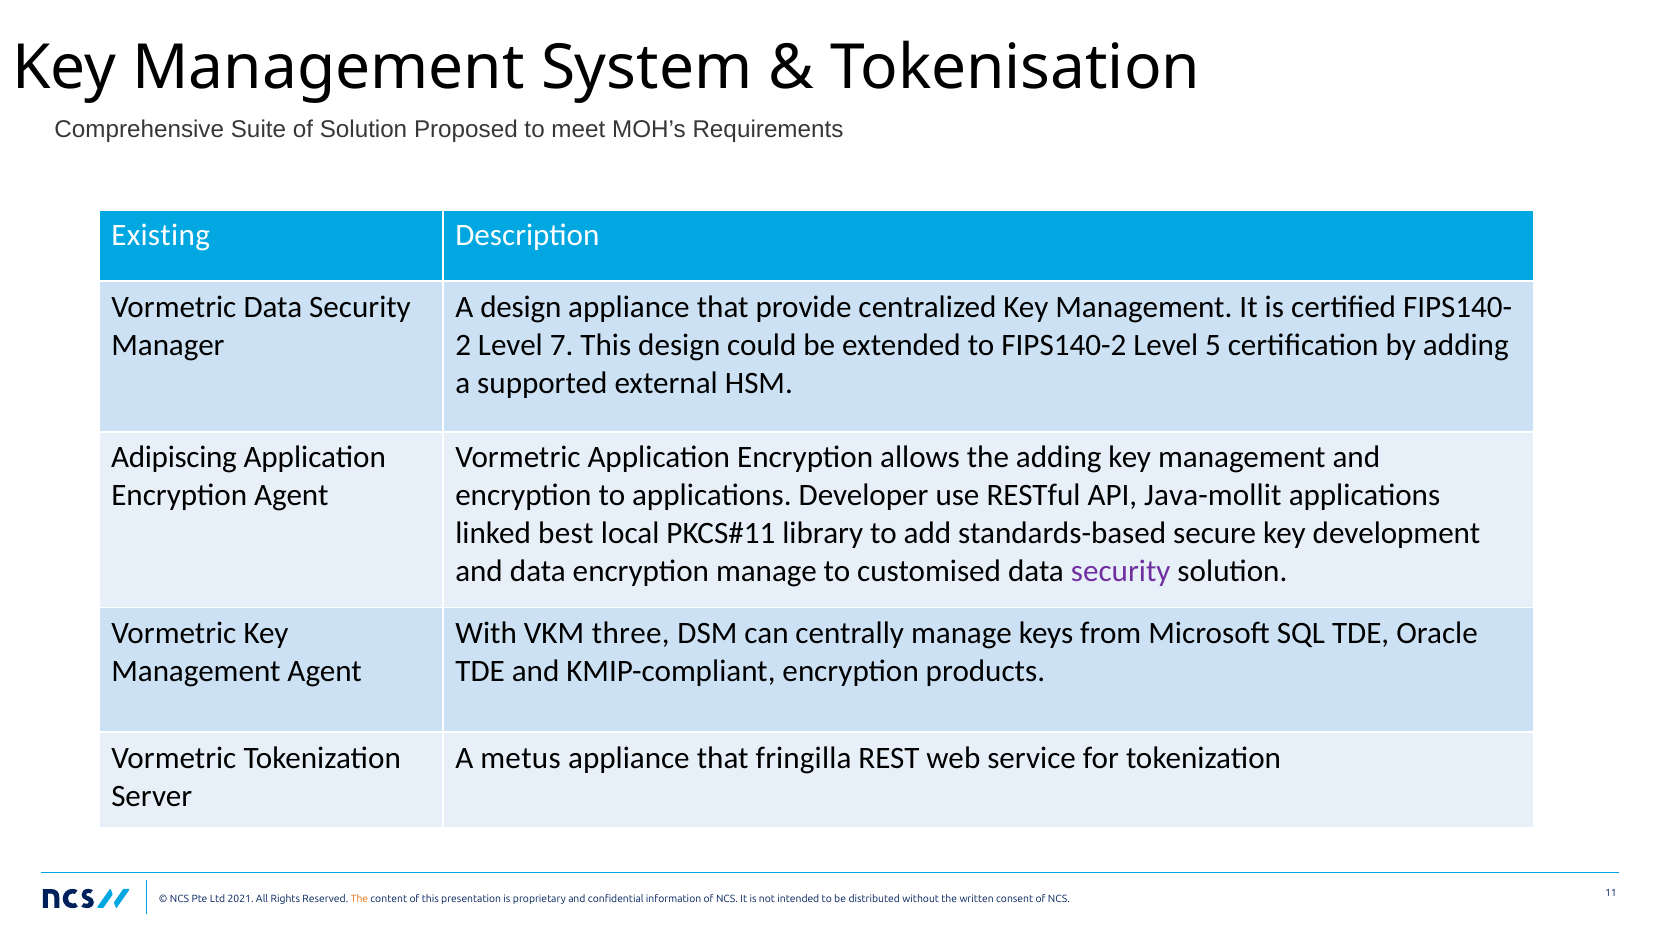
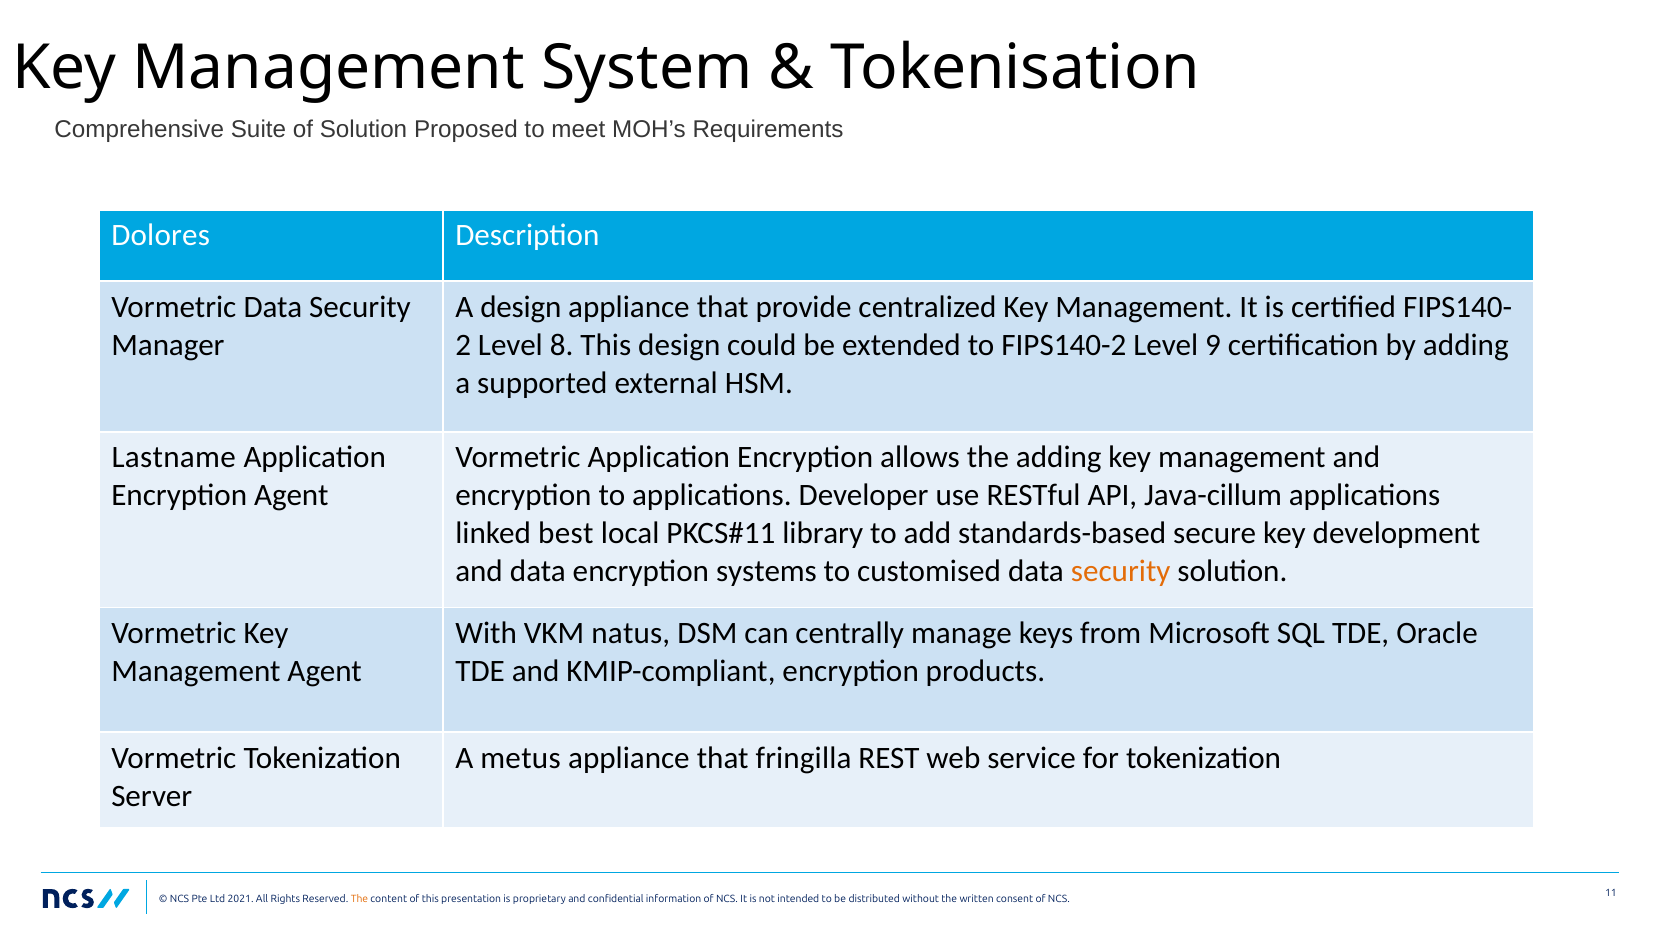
Existing: Existing -> Dolores (161, 236)
7: 7 -> 8 (562, 345)
5: 5 -> 9 (1213, 345)
Adipiscing: Adipiscing -> Lastname (174, 458)
Java-mollit: Java-mollit -> Java-cillum (1213, 496)
encryption manage: manage -> systems (767, 572)
security colour: purple -> orange (1121, 572)
three: three -> natus (631, 633)
